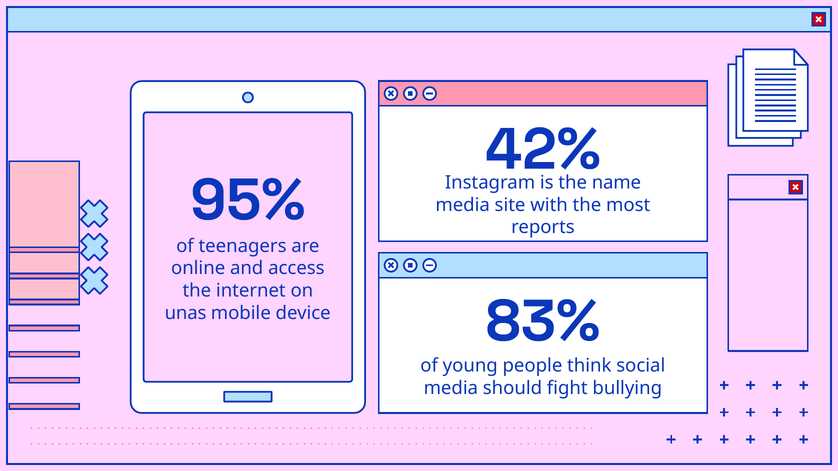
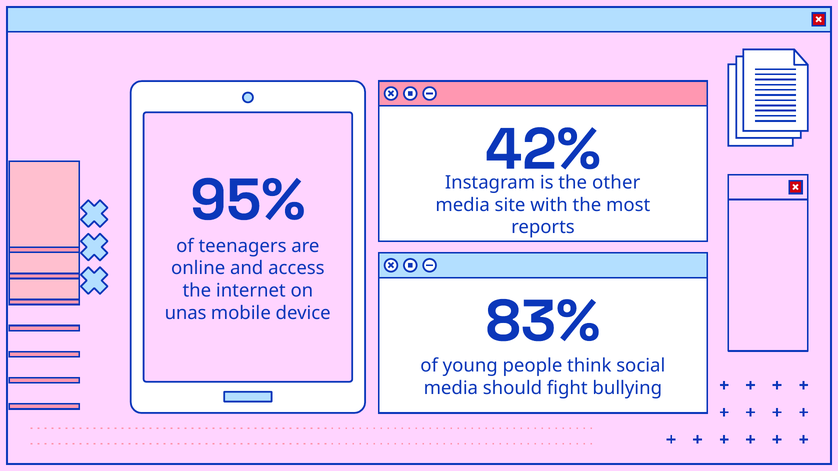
name: name -> other (616, 183)
